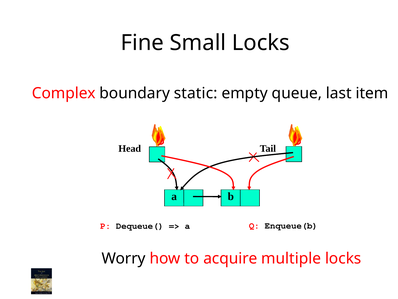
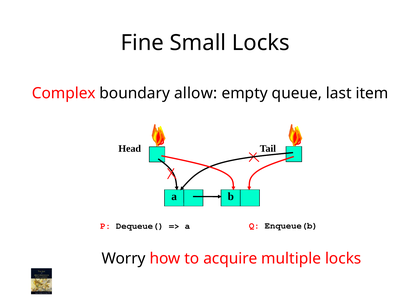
static: static -> allow (196, 93)
